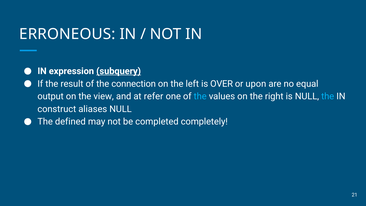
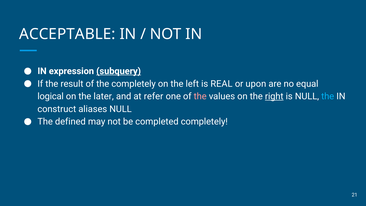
ERRONEOUS: ERRONEOUS -> ACCEPTABLE (67, 34)
the connection: connection -> completely (134, 84)
OVER: OVER -> REAL (221, 84)
output: output -> logical (51, 96)
view: view -> later (104, 96)
the colour: light blue -> pink (200, 96)
right underline: none -> present (274, 96)
